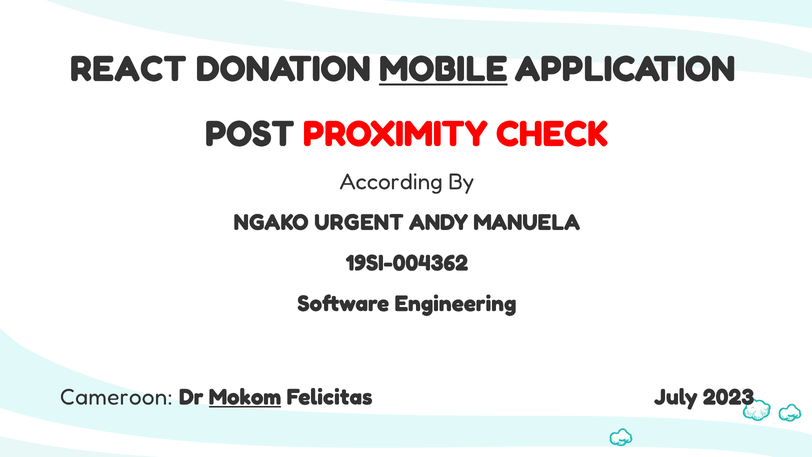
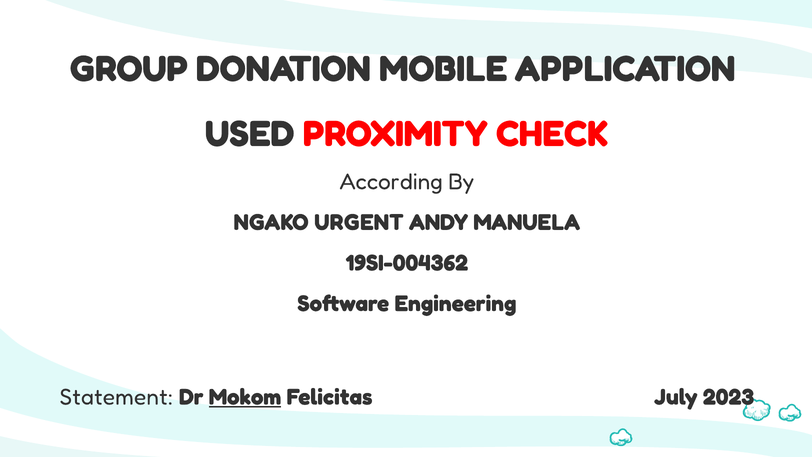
REACT: REACT -> GROUP (129, 69)
MOBILE underline: present -> none (443, 69)
POST: POST -> USED (250, 134)
Cameroon: Cameroon -> Statement (116, 397)
